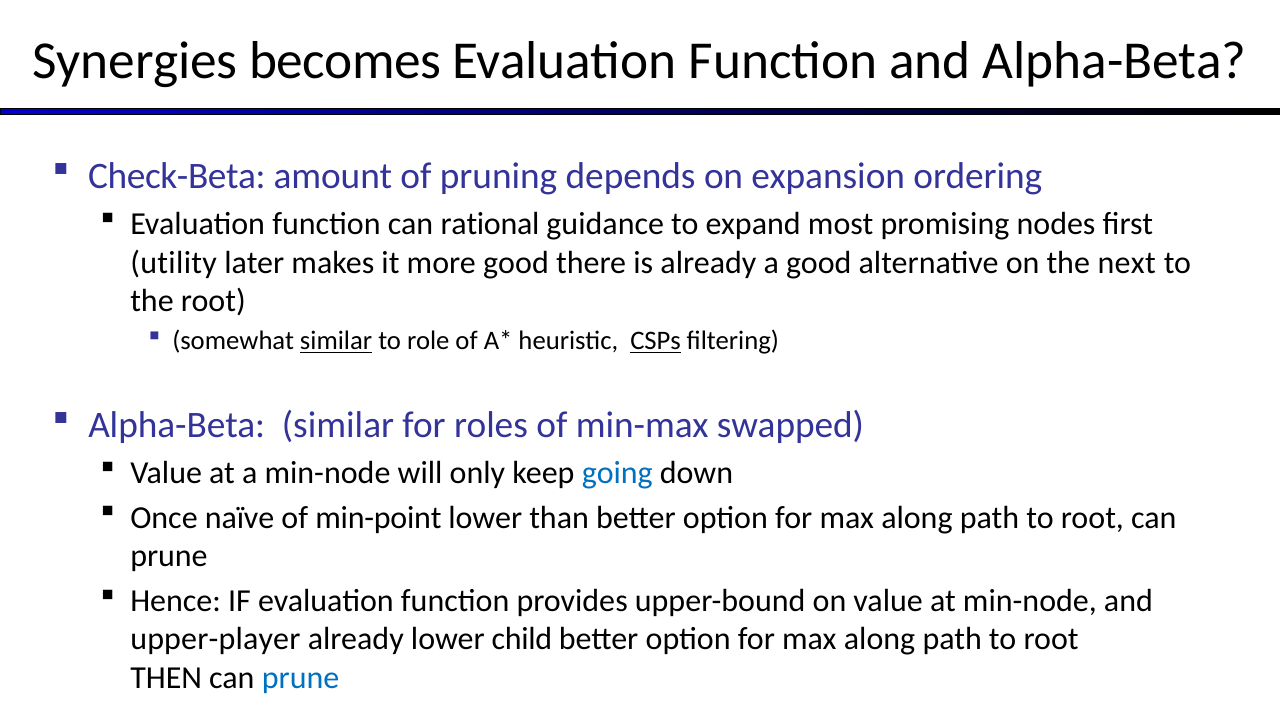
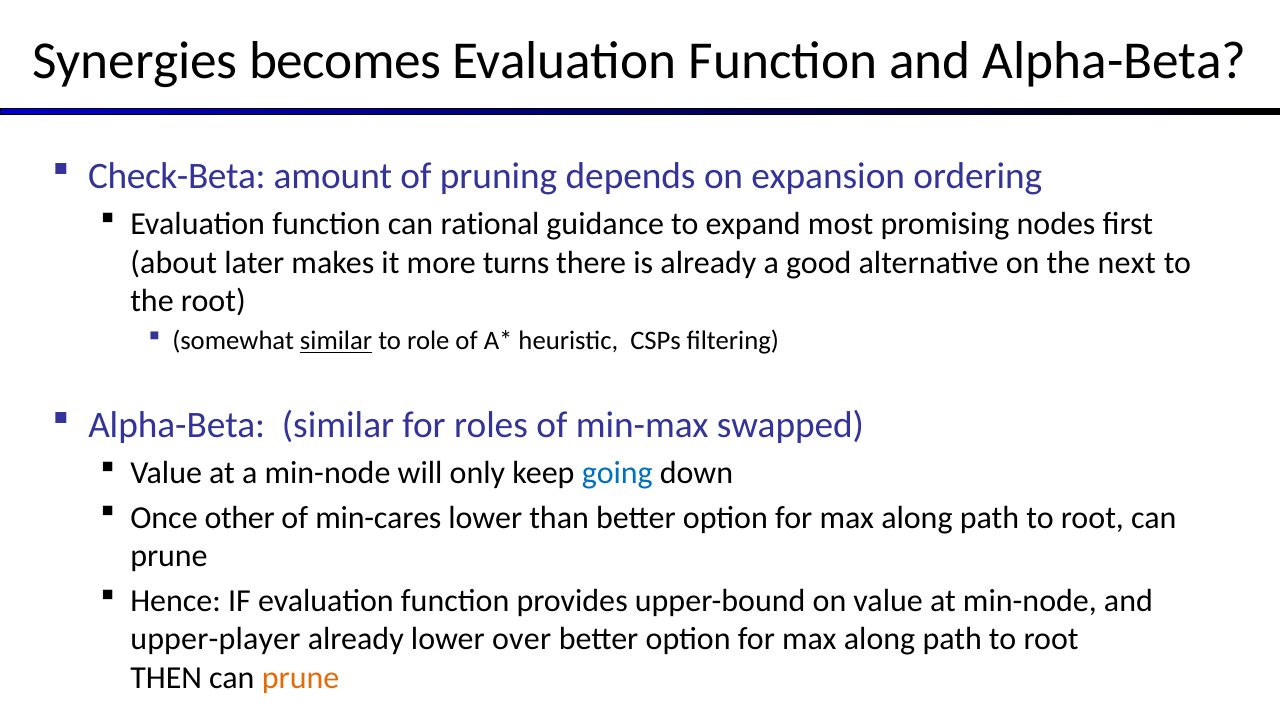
utility: utility -> about (174, 263)
more good: good -> turns (516, 263)
CSPs underline: present -> none (656, 341)
naïve: naïve -> other (240, 518)
min-point: min-point -> min-cares (378, 518)
child: child -> over (522, 639)
prune colour: blue -> orange (301, 677)
